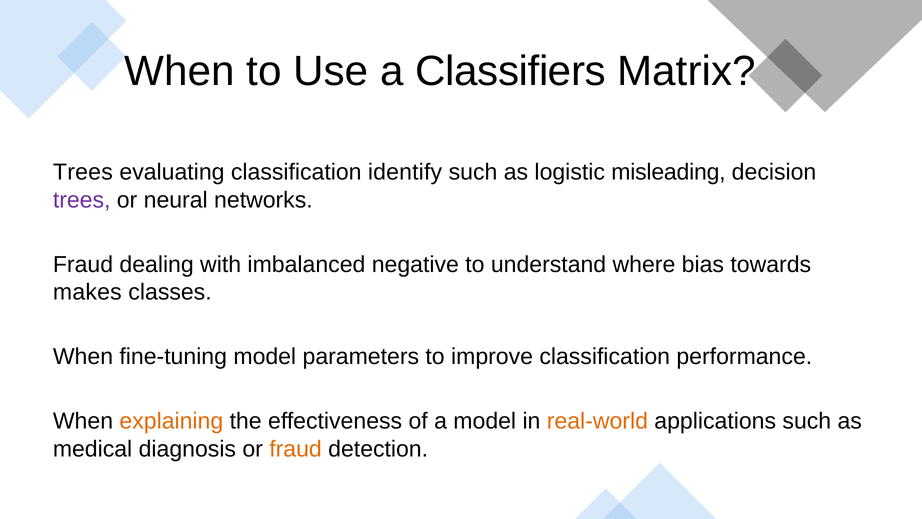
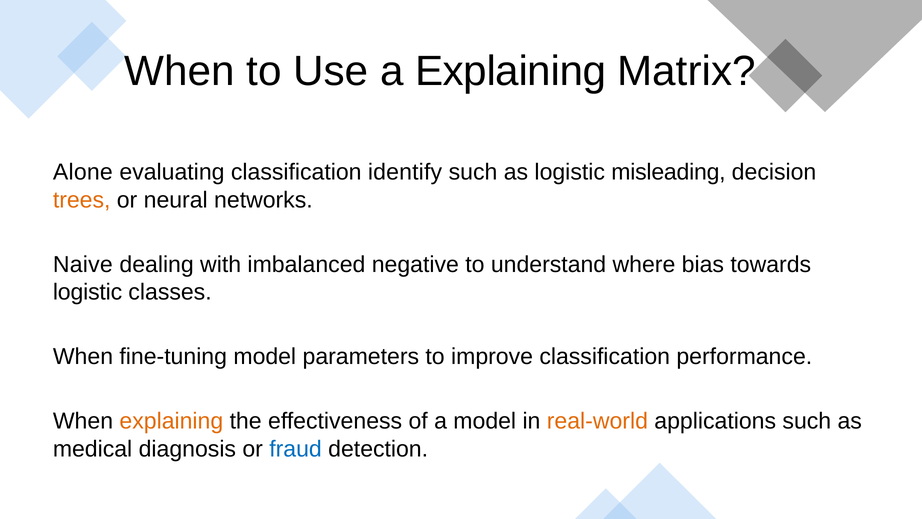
a Classifiers: Classifiers -> Explaining (511, 71)
Trees: Trees -> Alone (83, 172)
trees colour: purple -> orange (82, 200)
Fraud: Fraud -> Naive (83, 264)
makes: makes -> logistic (88, 292)
fraud colour: orange -> blue (296, 449)
